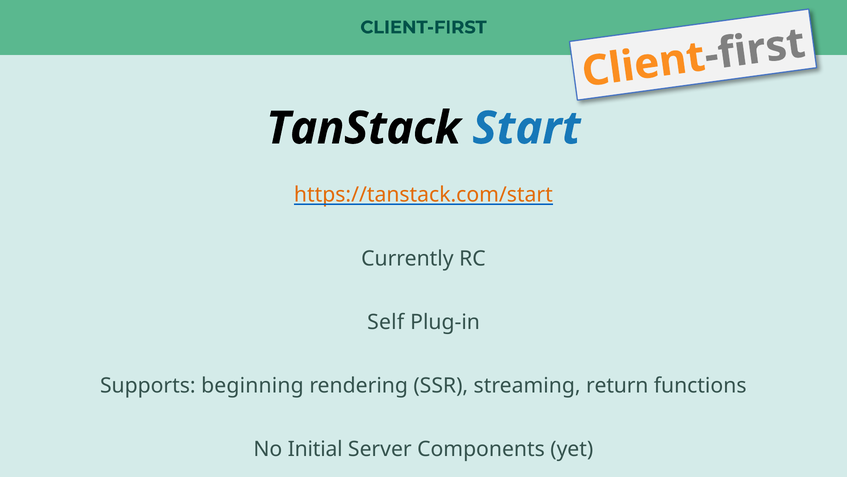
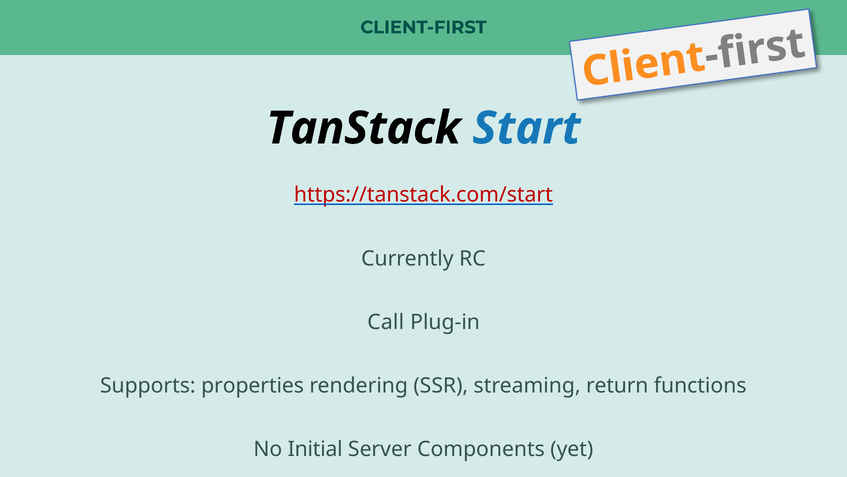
https://tanstack.com/start colour: orange -> red (423, 194)
Self: Self -> Call (386, 322)
beginning: beginning -> properties (253, 385)
